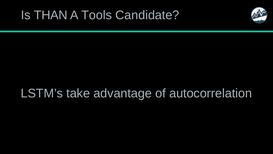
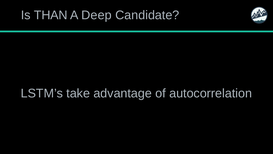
Tools: Tools -> Deep (97, 15)
